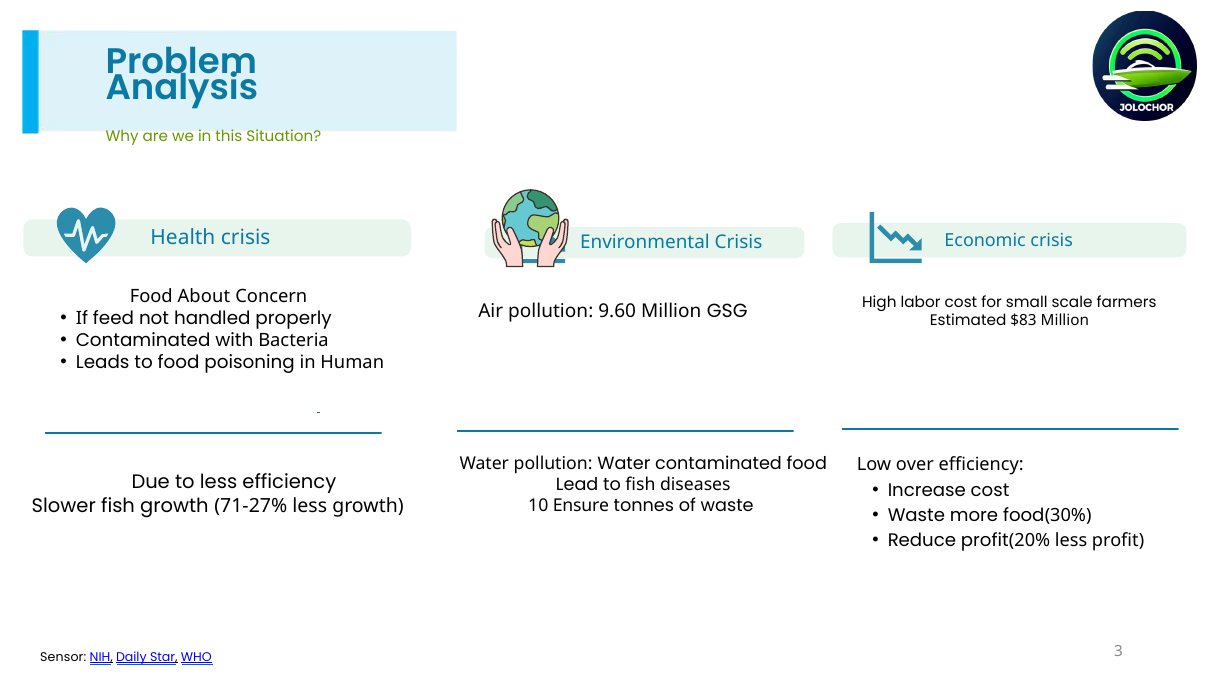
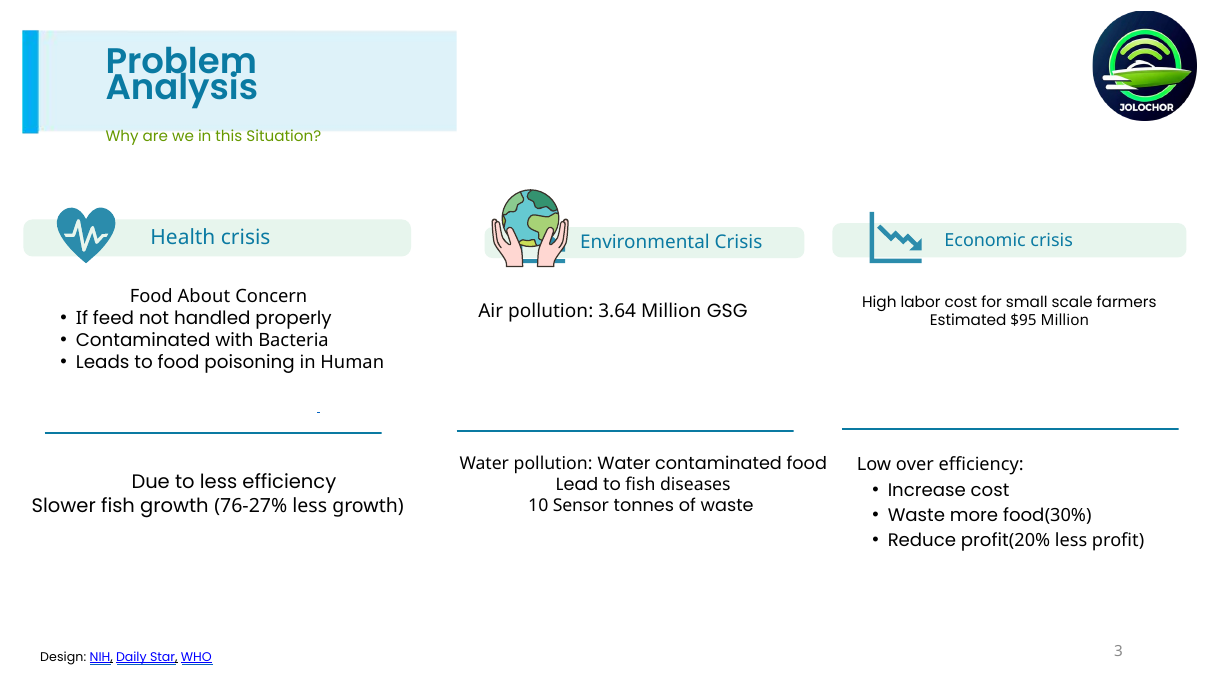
9.60: 9.60 -> 3.64 (617, 311)
$83: $83 -> $95 (1024, 321)
Ensure: Ensure -> Sensor (581, 505)
71-27%: 71-27% -> 76-27% (251, 506)
Sensor: Sensor -> Design (63, 657)
